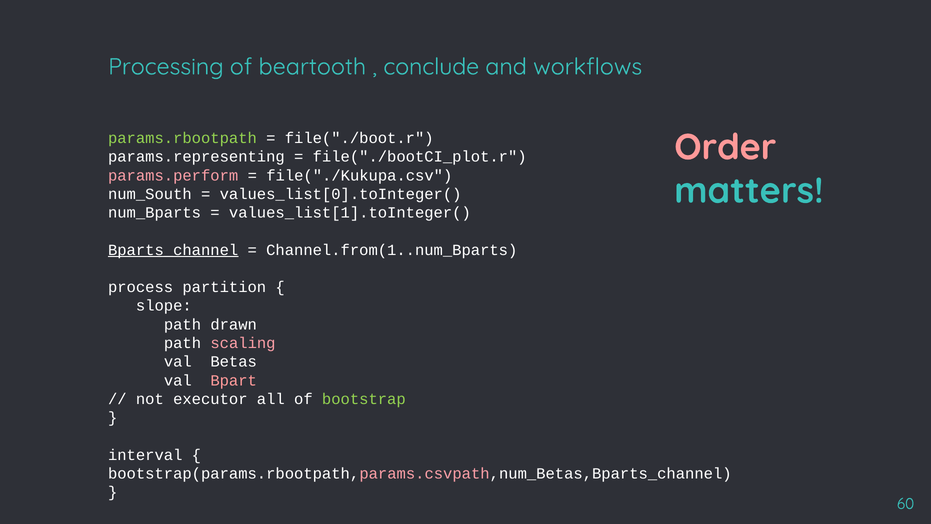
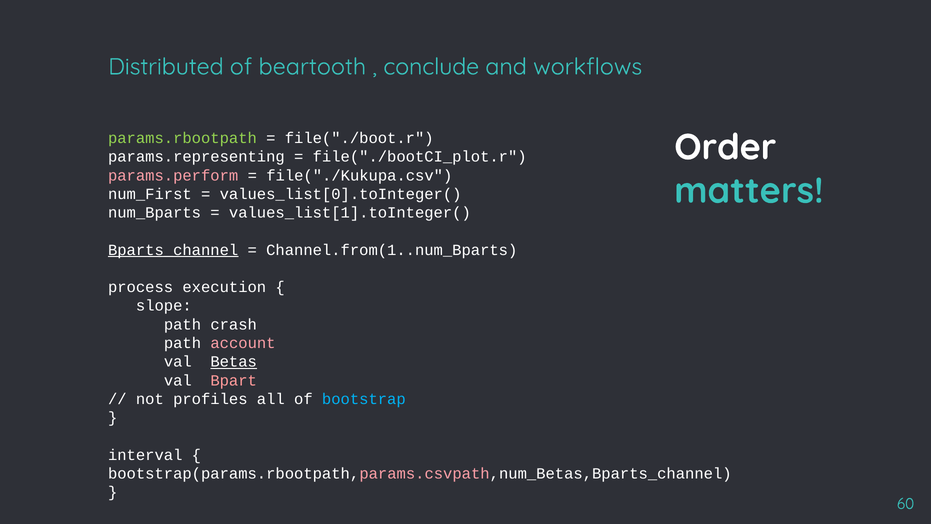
Processing: Processing -> Distributed (166, 67)
Order colour: pink -> white (725, 147)
num_South: num_South -> num_First (150, 194)
partition: partition -> execution (224, 287)
drawn: drawn -> crash (234, 324)
scaling: scaling -> account (243, 343)
Betas underline: none -> present (234, 362)
executor: executor -> profiles (210, 399)
bootstrap colour: light green -> light blue (364, 399)
